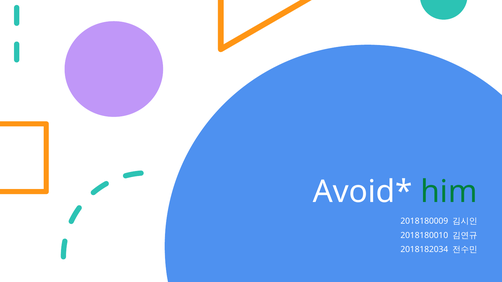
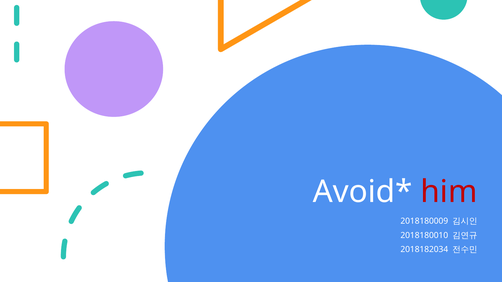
him colour: green -> red (449, 192)
